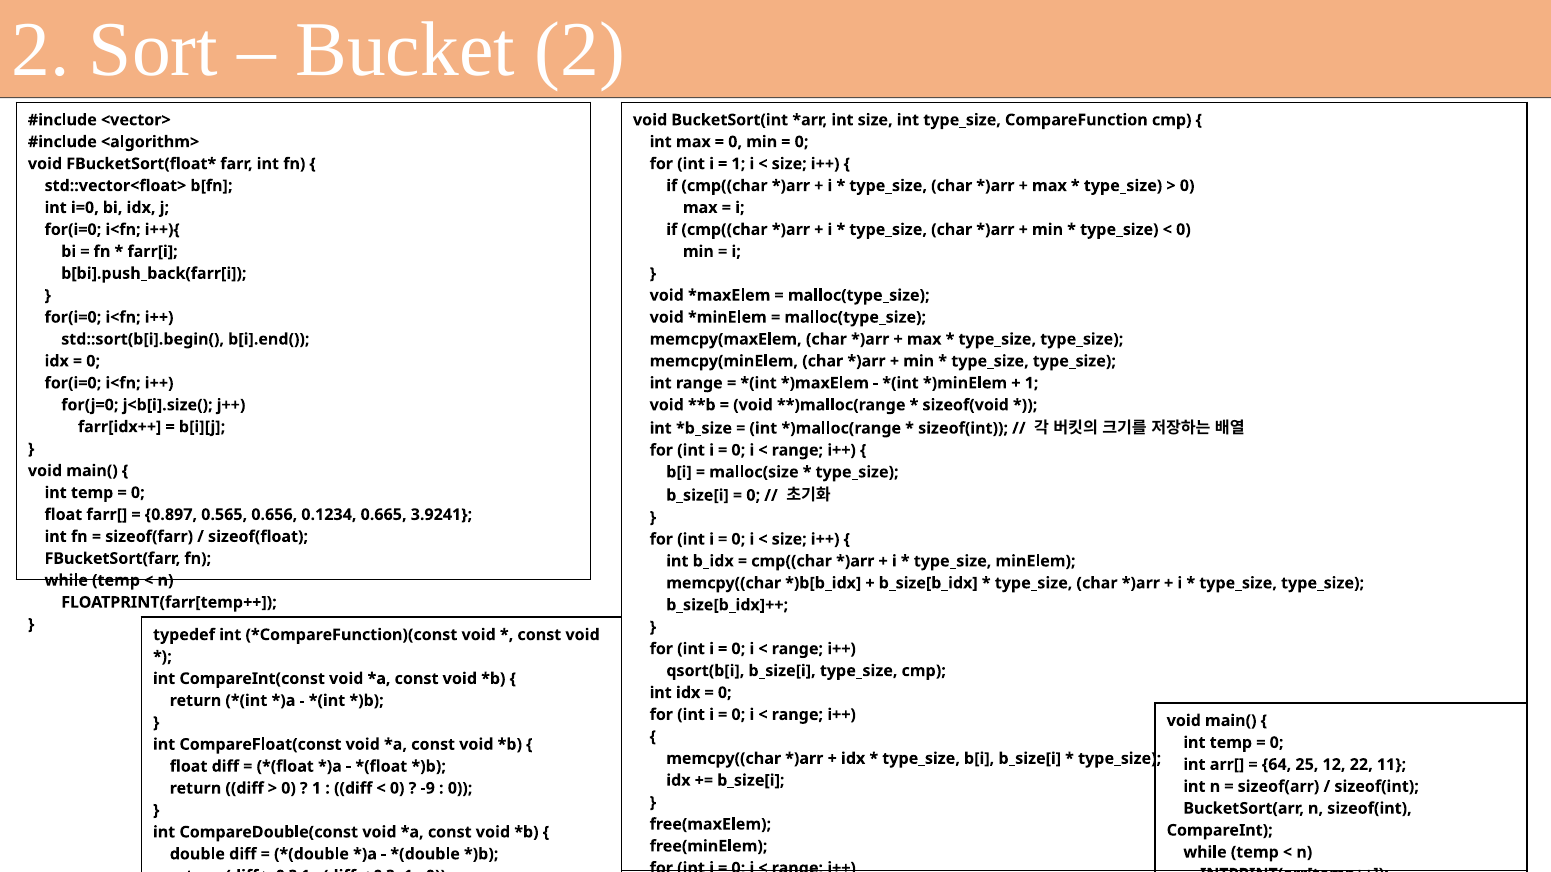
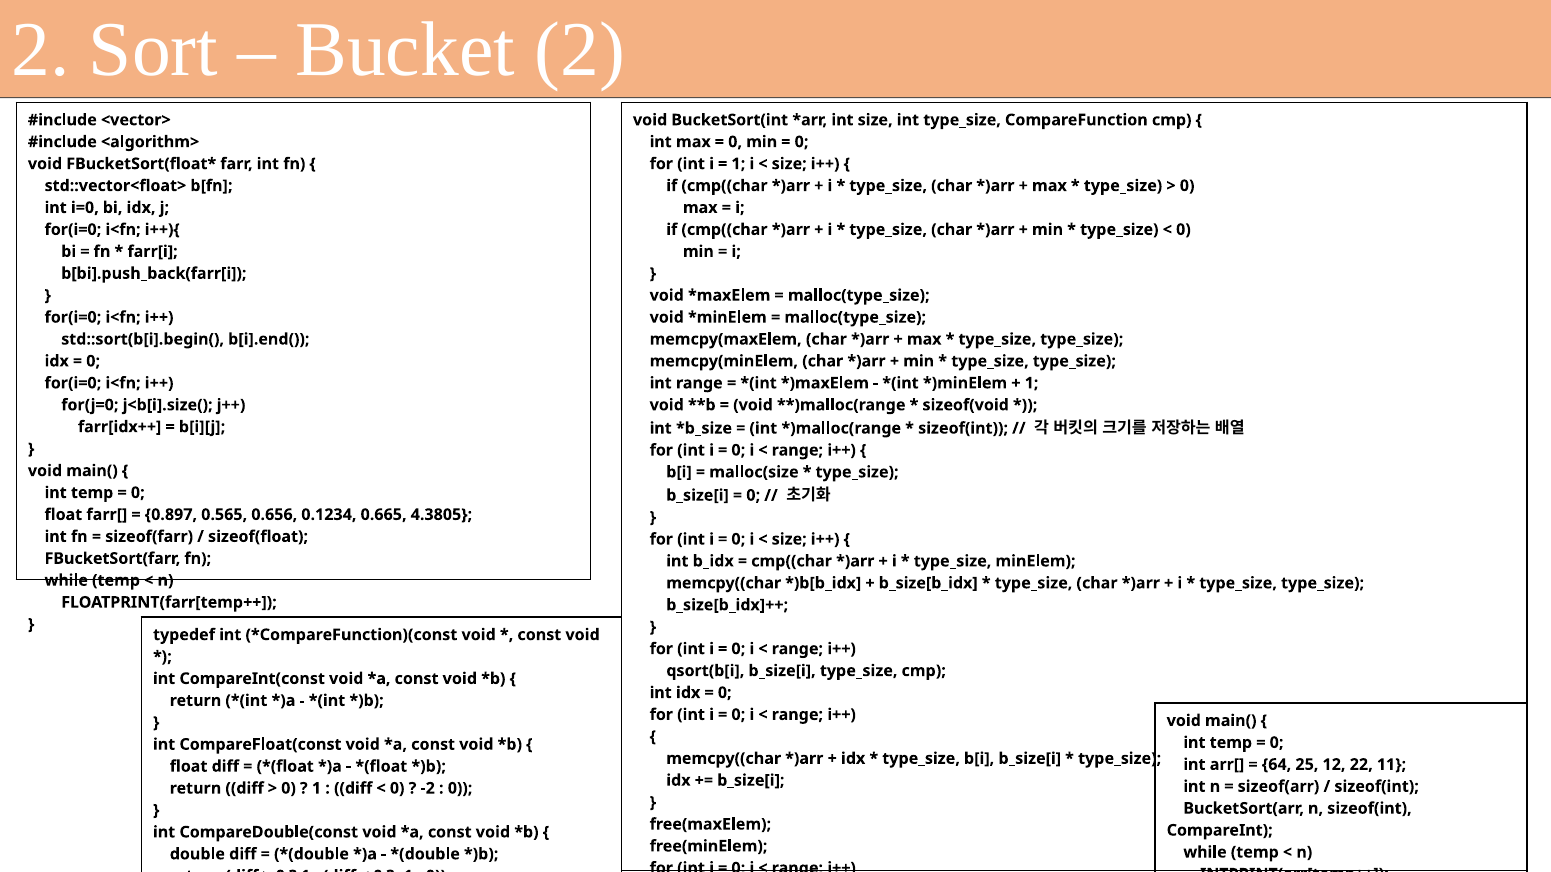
3.9241: 3.9241 -> 4.3805 (441, 515)
-9: -9 -> -2 (428, 789)
